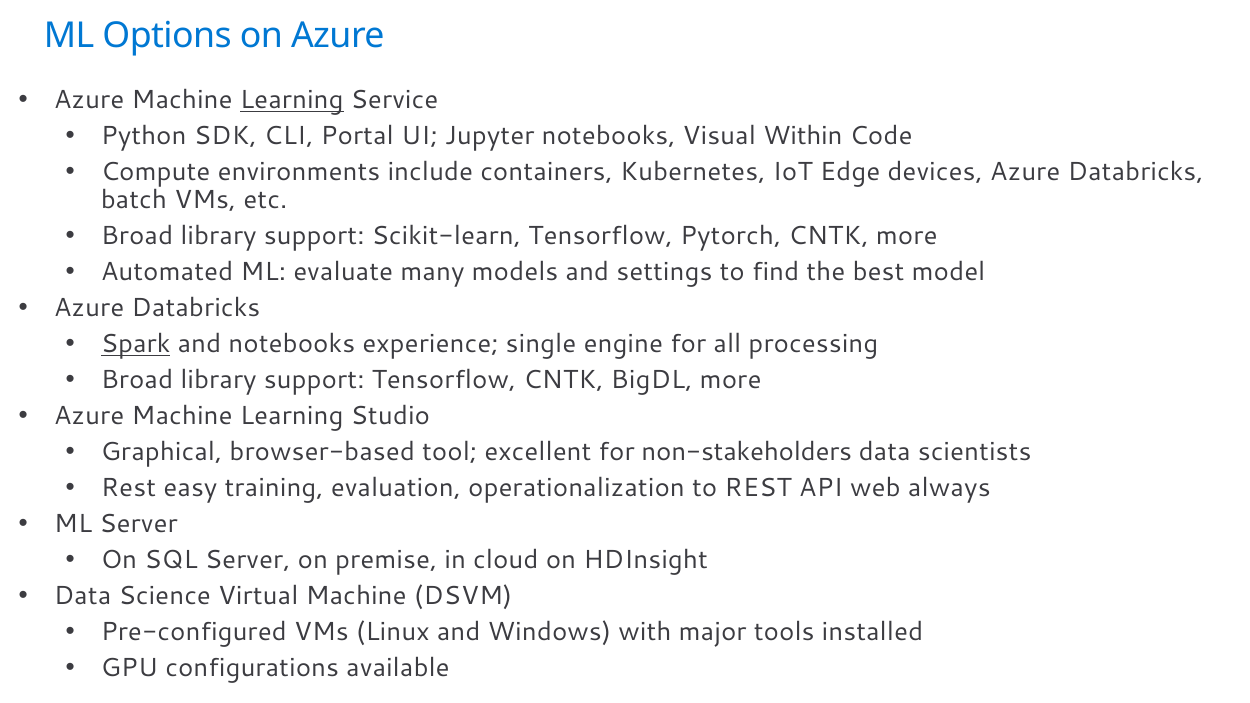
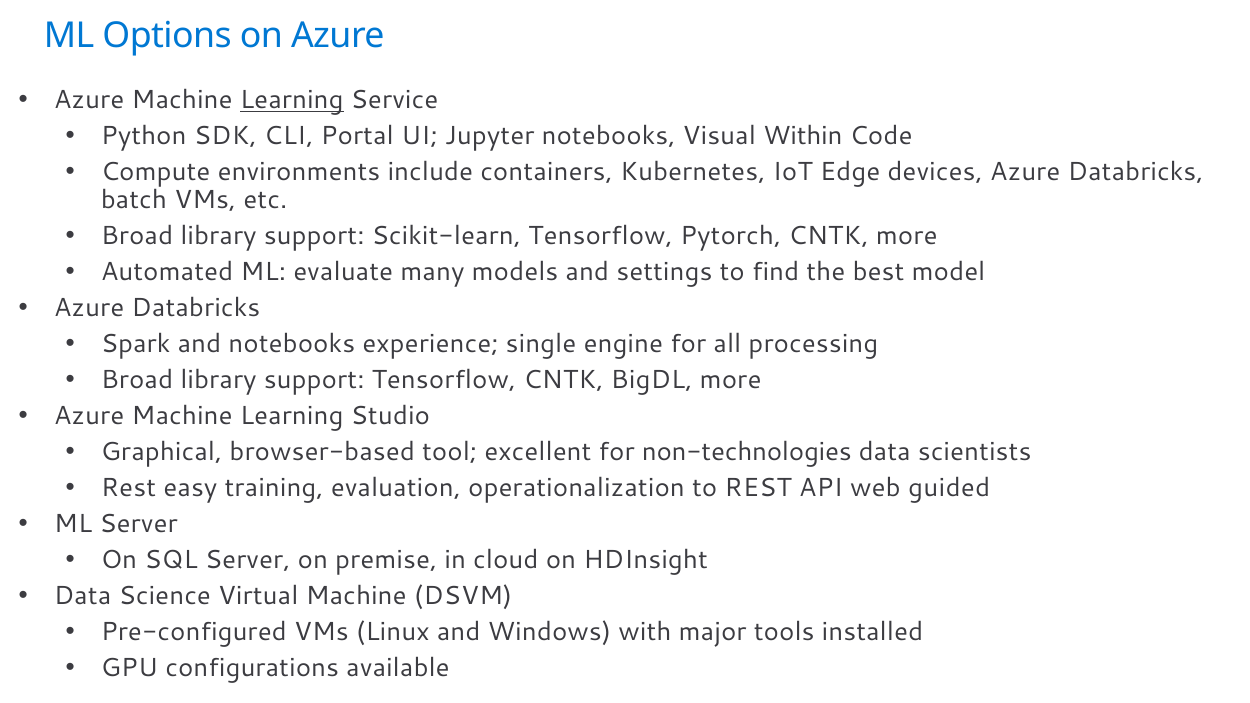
Spark underline: present -> none (136, 344)
non-stakeholders: non-stakeholders -> non-technologies (747, 452)
always: always -> guided (949, 488)
